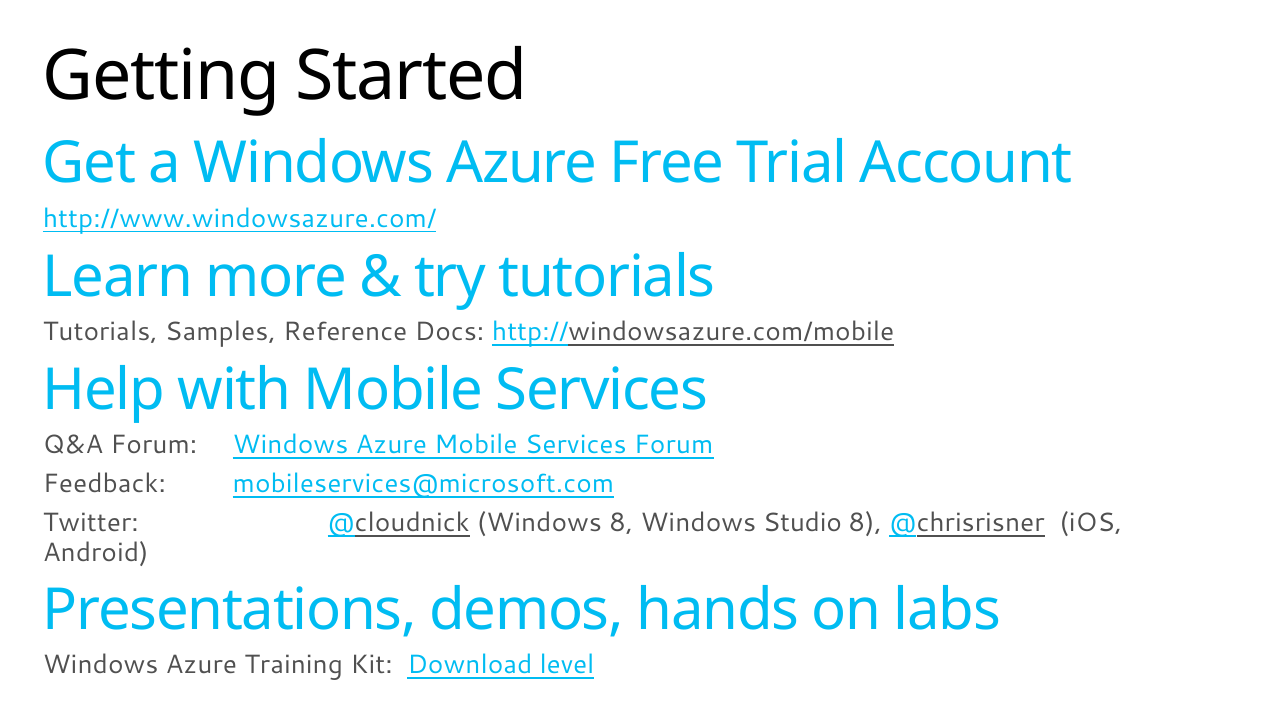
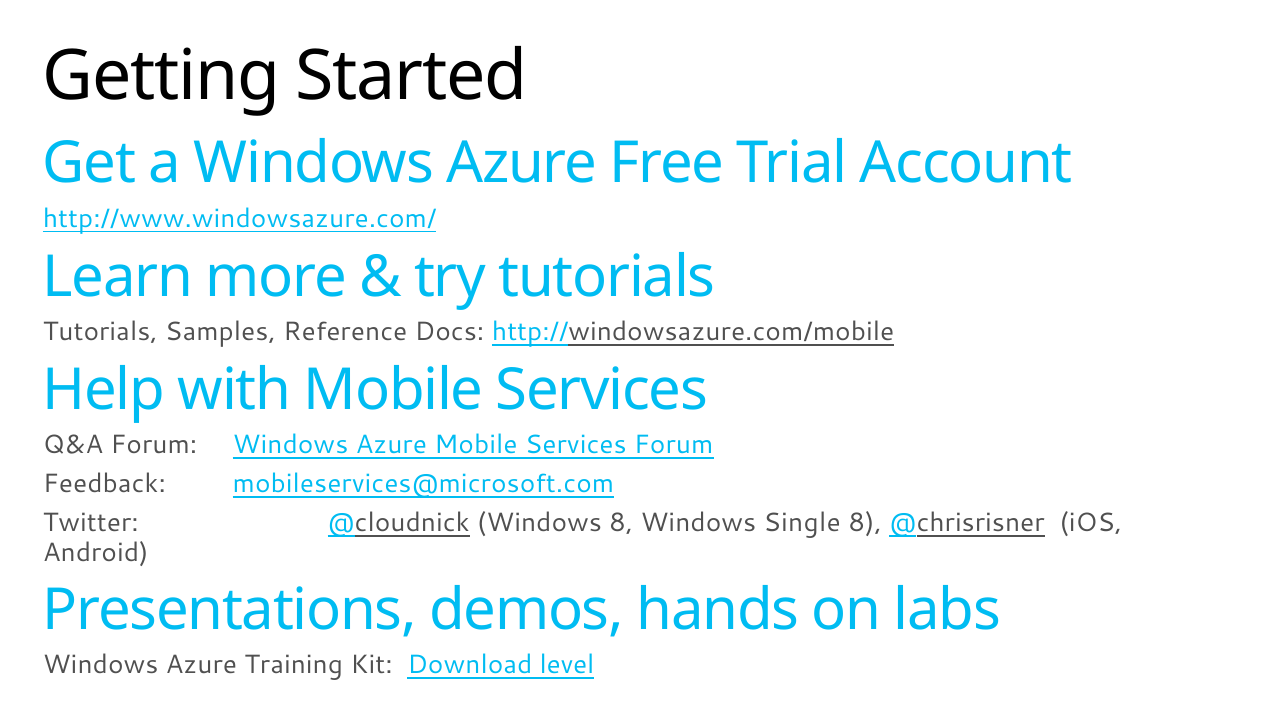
Studio: Studio -> Single (802, 523)
